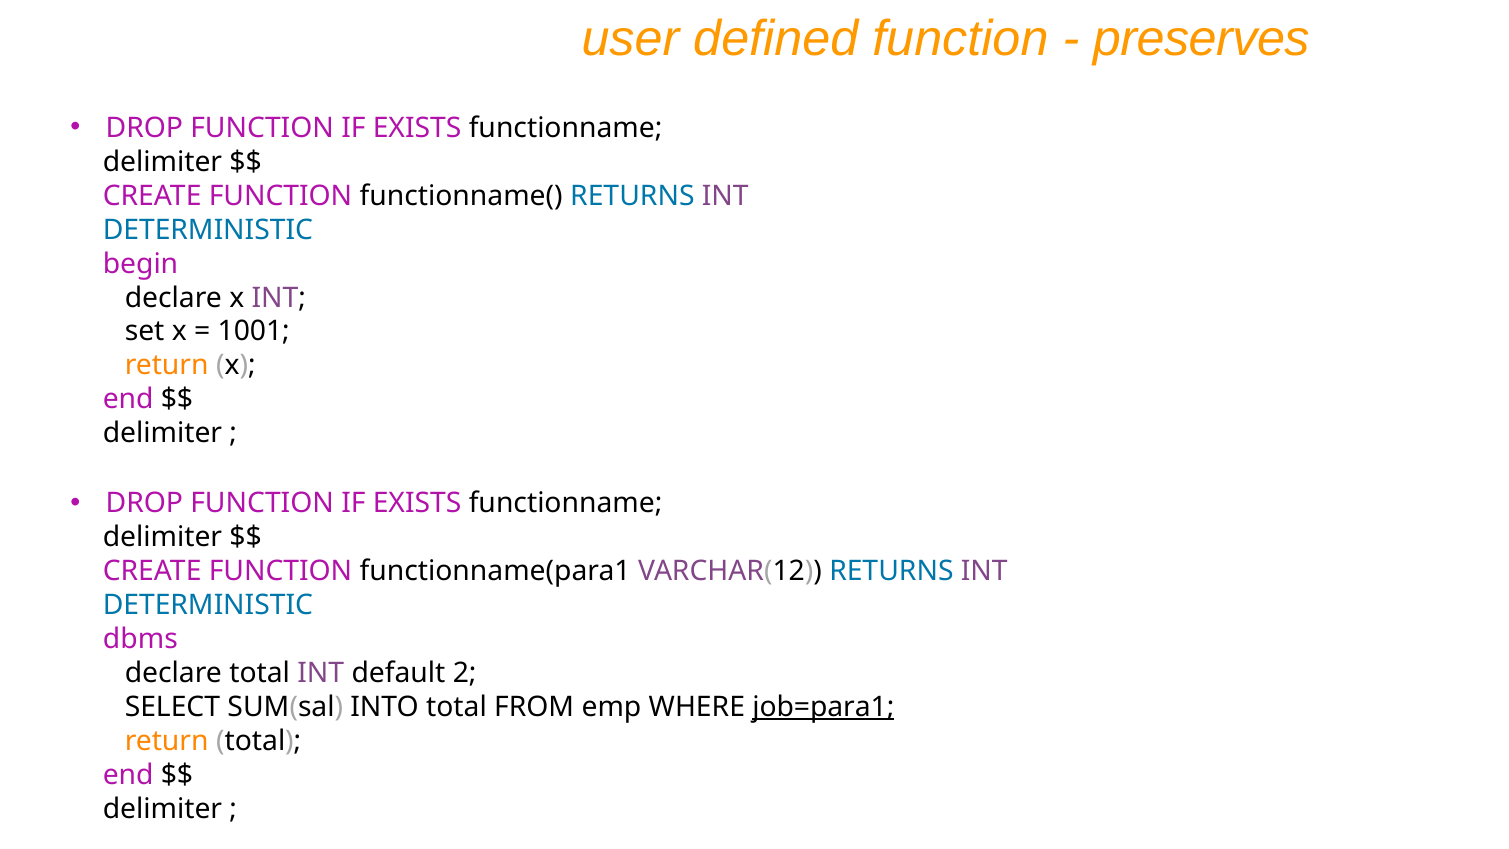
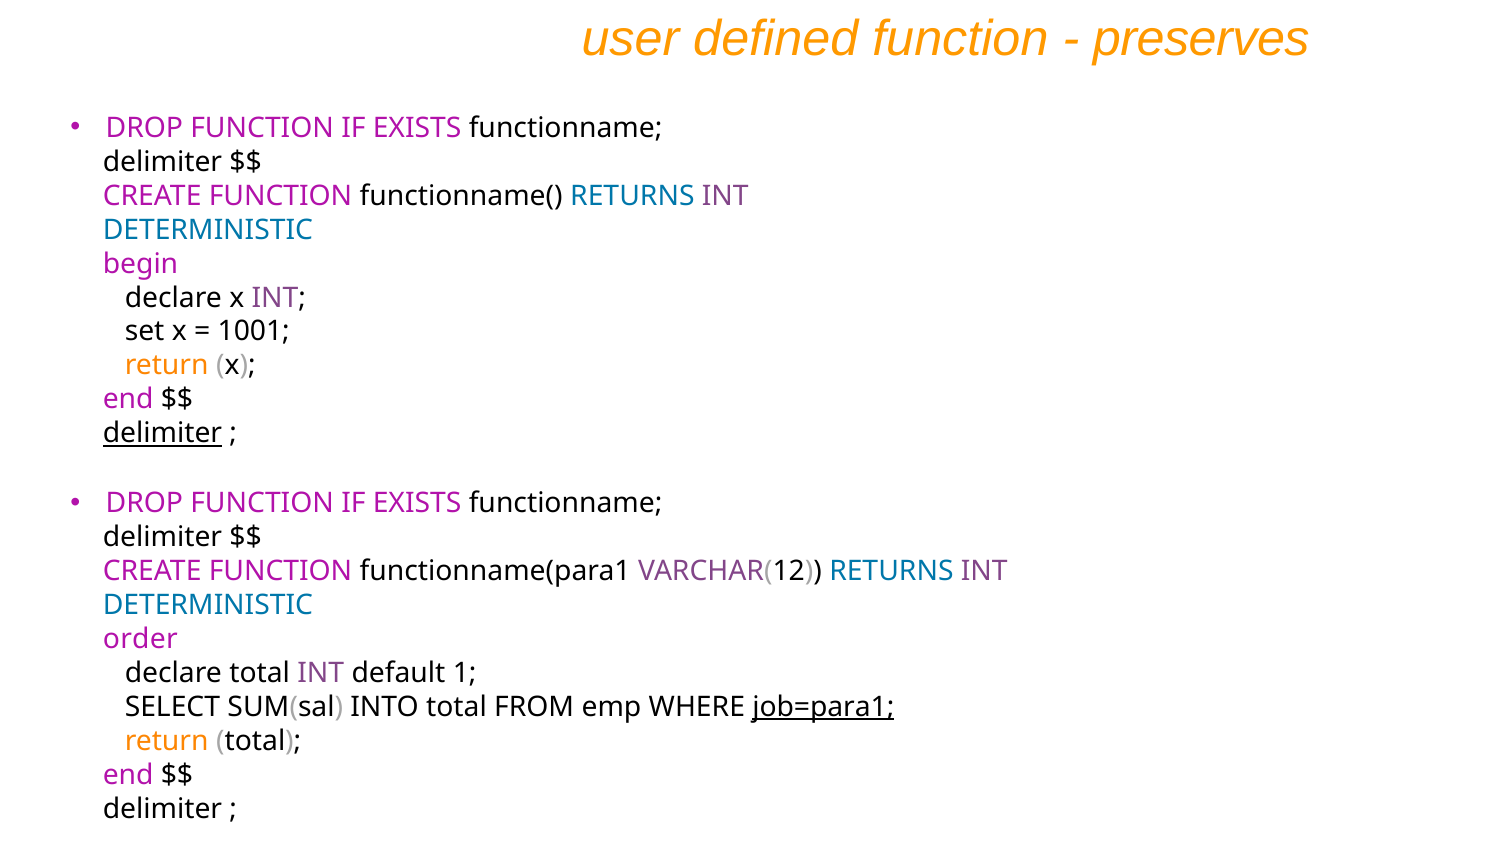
delimiter underline: none -> present (162, 433)
dbms: dbms -> order (140, 639)
2: 2 -> 1 (465, 673)
